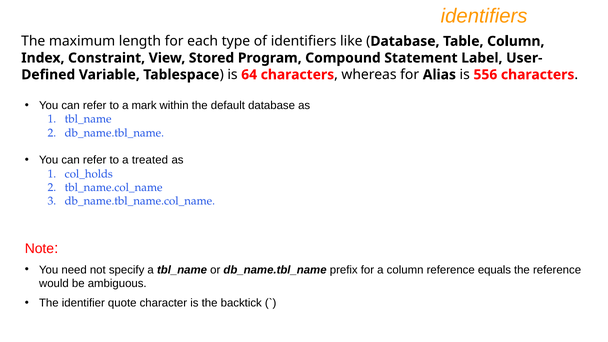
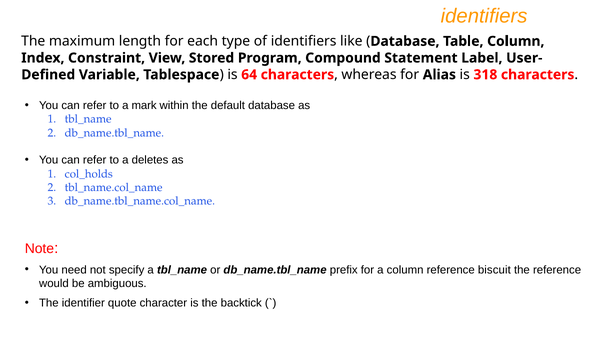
556: 556 -> 318 (485, 75)
treated: treated -> deletes (150, 160)
equals: equals -> biscuit (494, 270)
